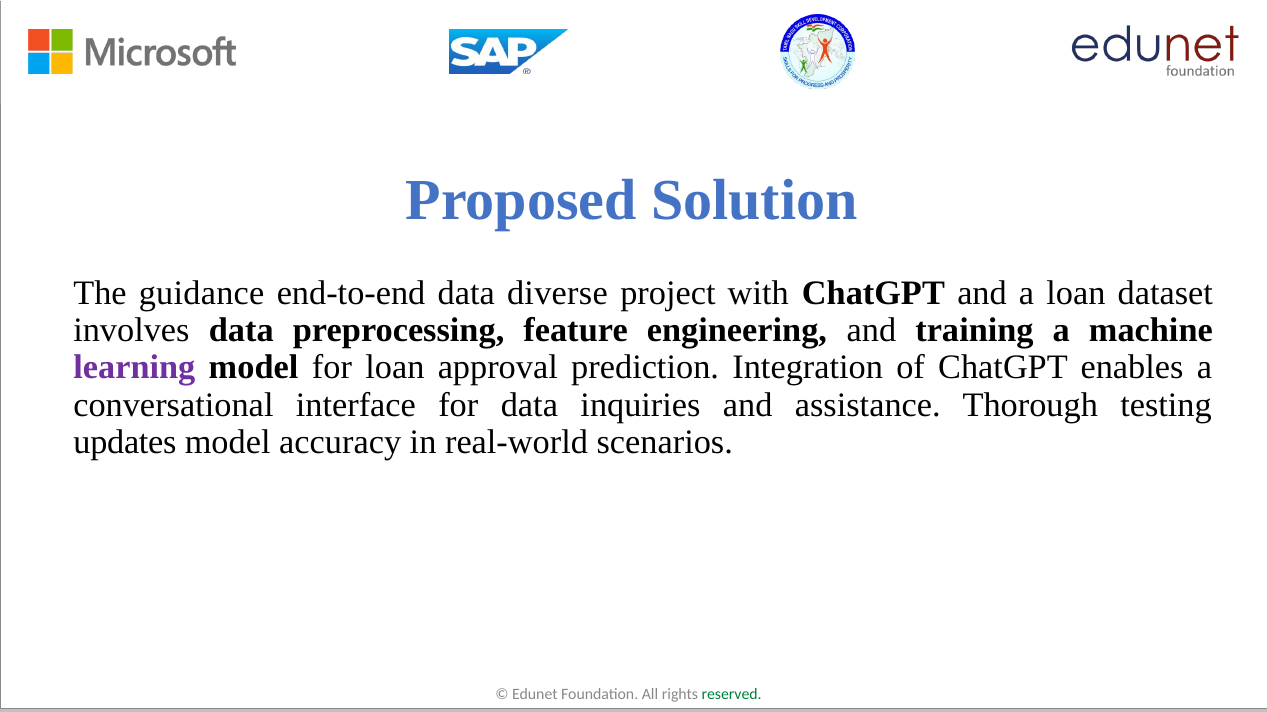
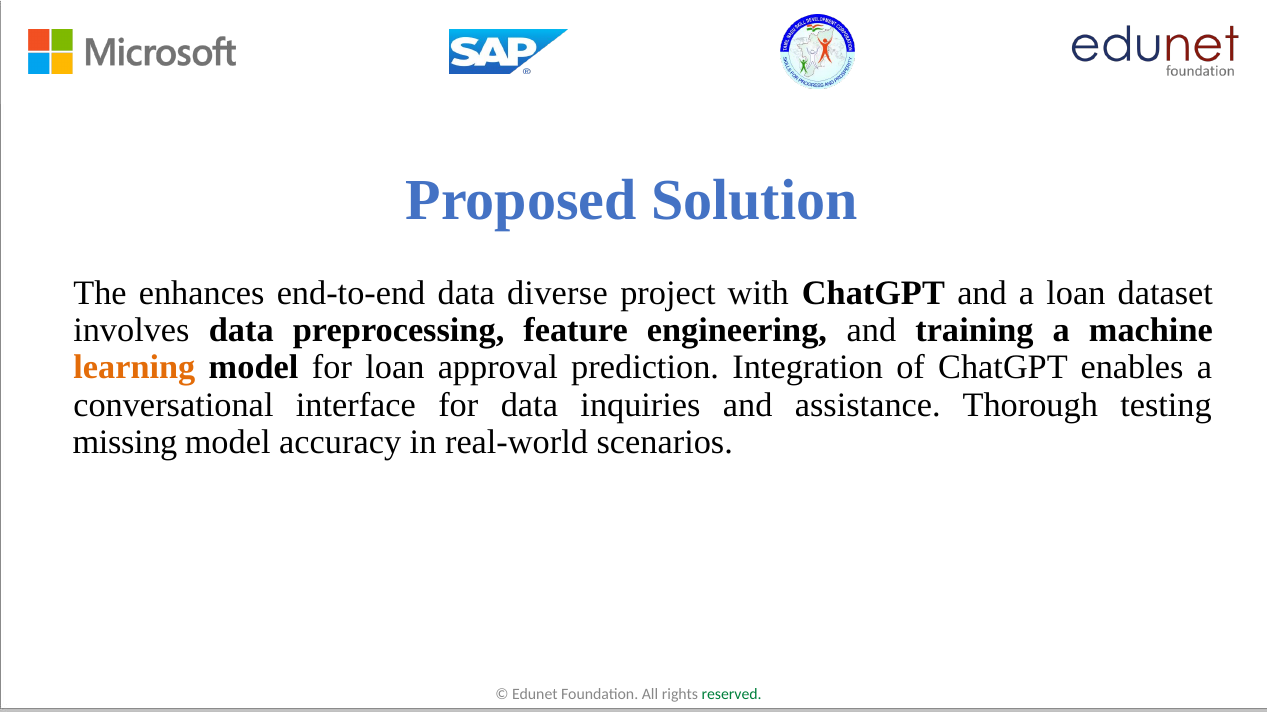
guidance: guidance -> enhances (202, 294)
learning colour: purple -> orange (134, 368)
updates: updates -> missing (125, 442)
